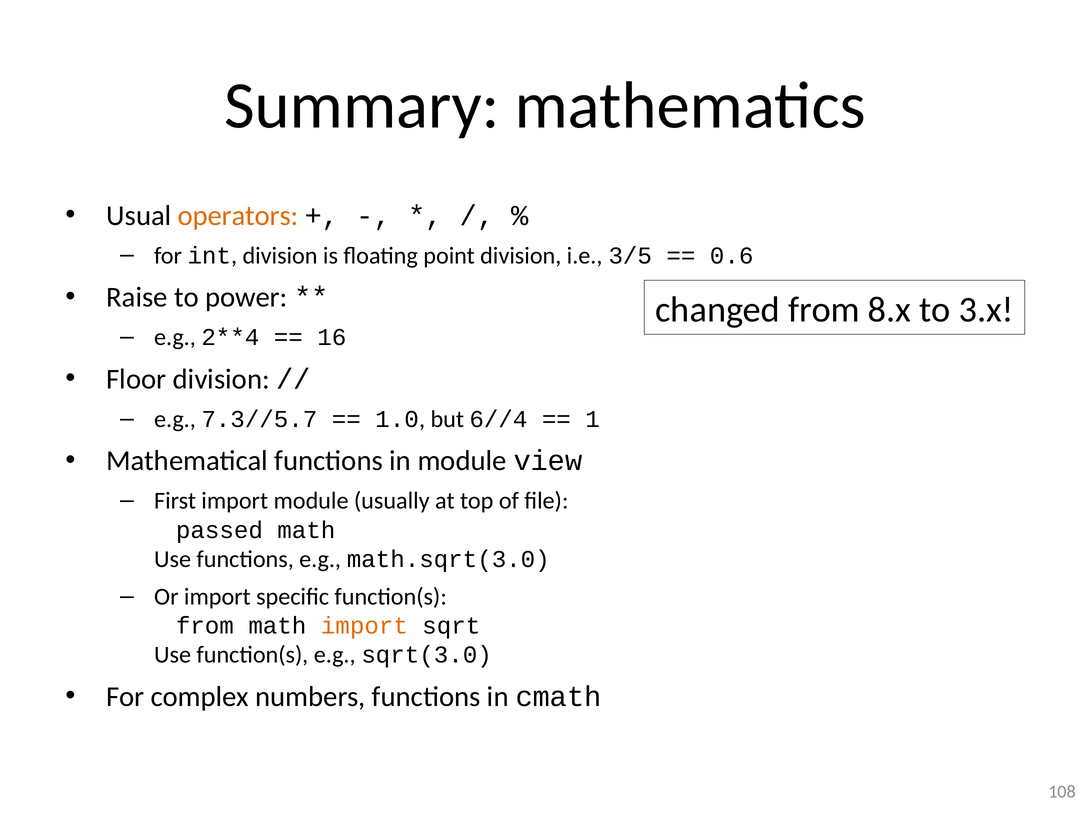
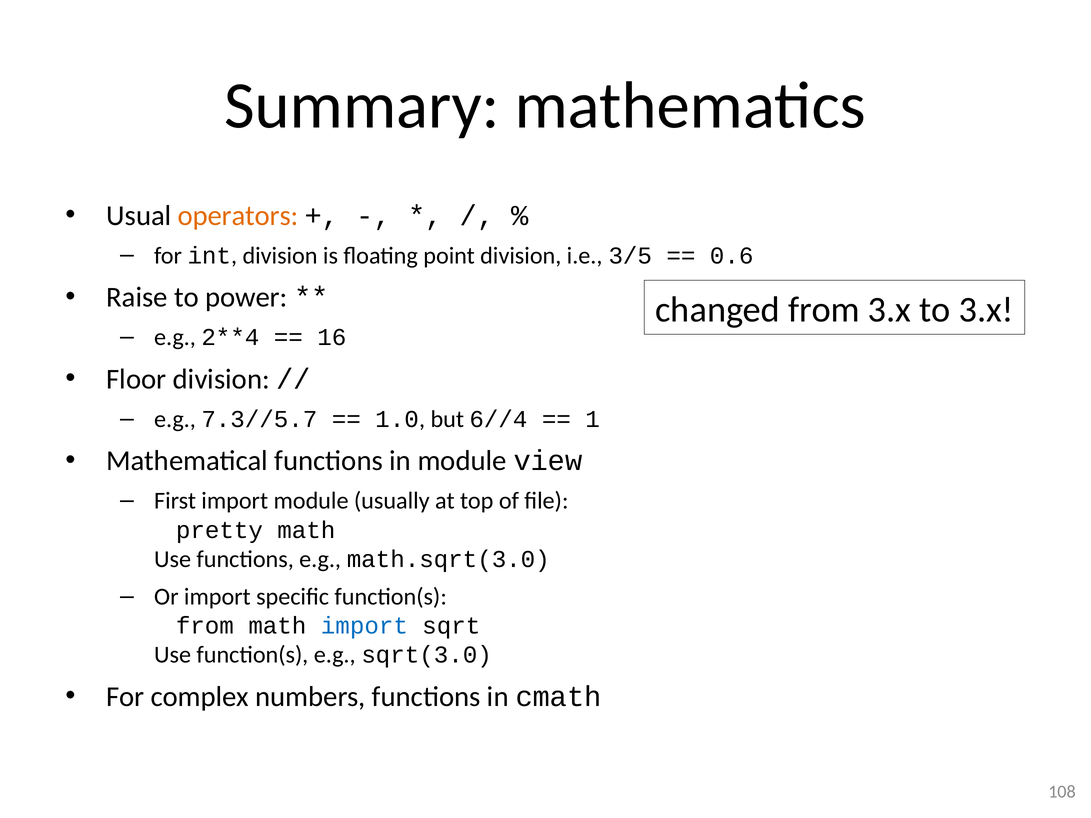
from 8.x: 8.x -> 3.x (890, 310)
passed: passed -> pretty (219, 530)
import colour: orange -> blue (364, 626)
